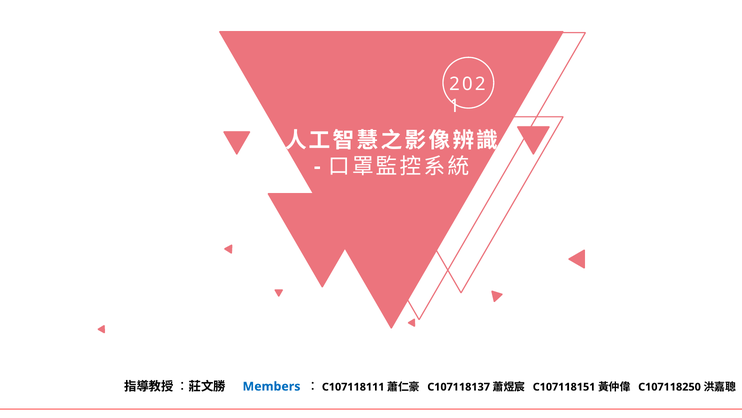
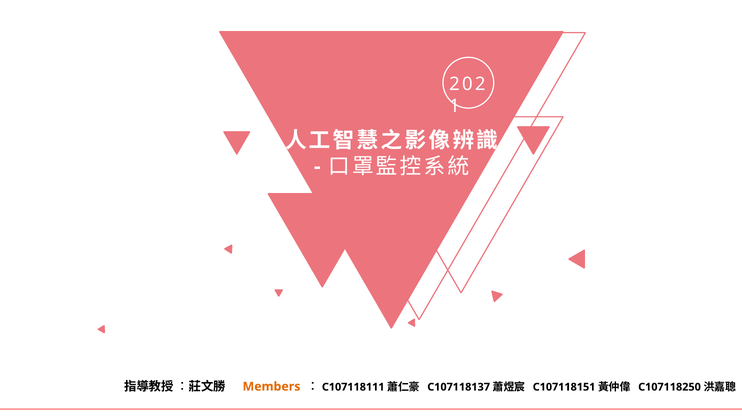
Members colour: blue -> orange (271, 386)
